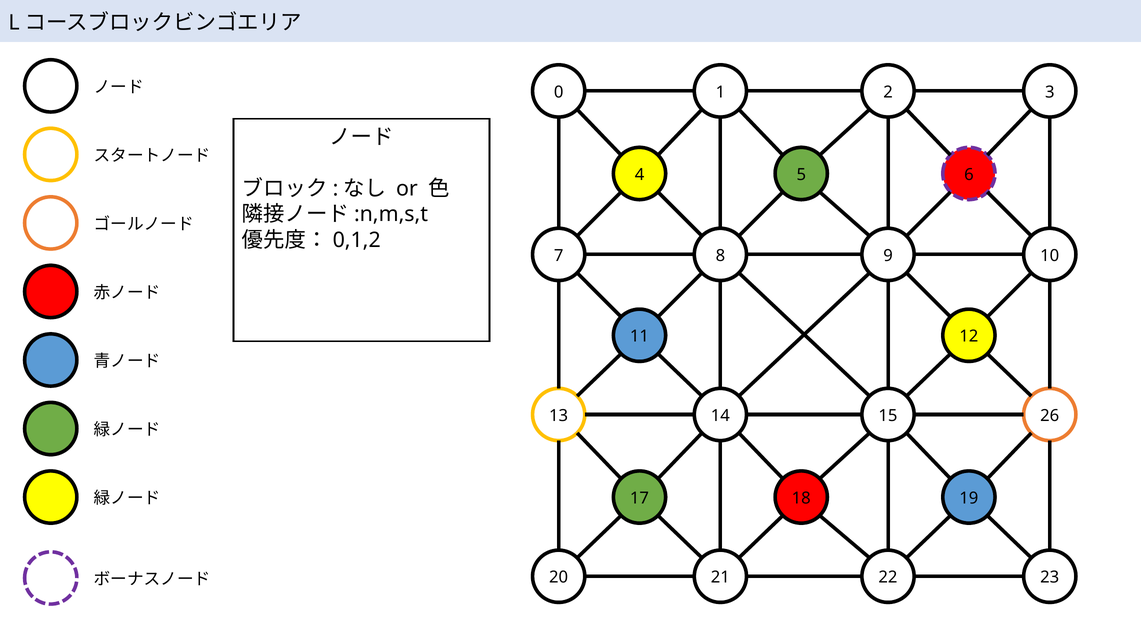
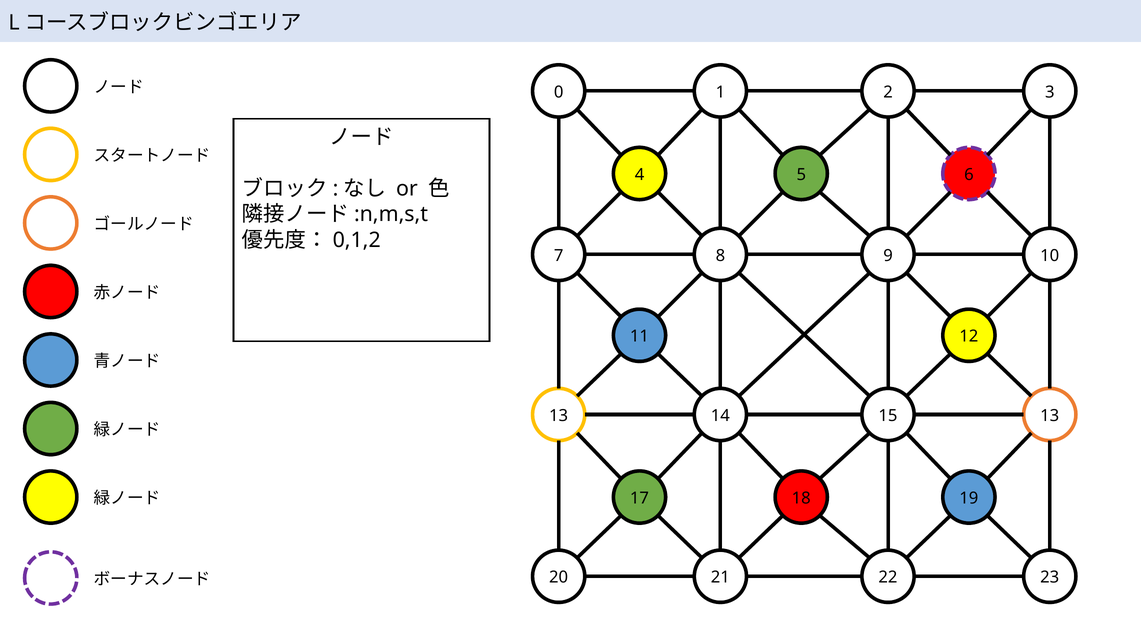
15 26: 26 -> 13 (1050, 416)
